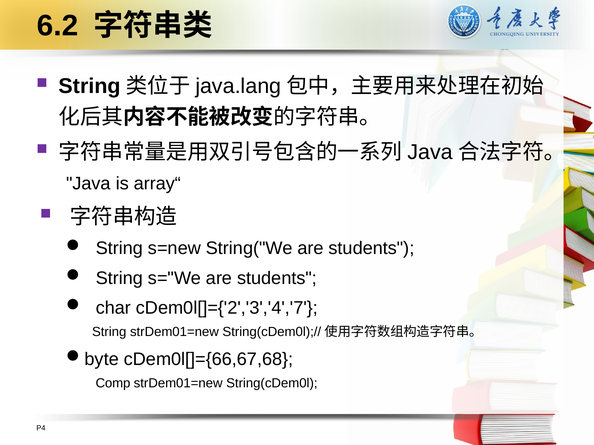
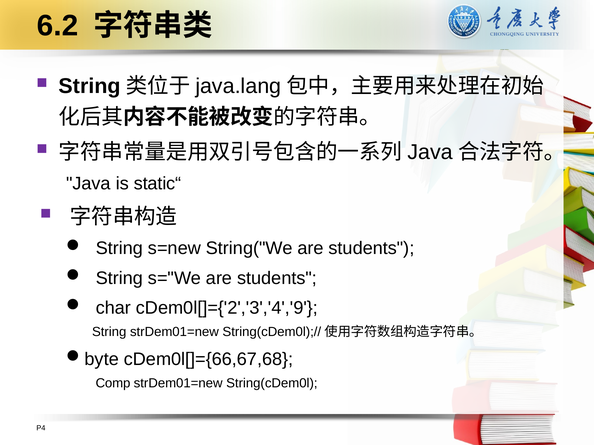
array“: array“ -> static“ (157, 184)
cDem0l[]={'2','3','4','7: cDem0l[]={'2','3','4','7 -> cDem0l[]={'2','3','4','9 (227, 308)
